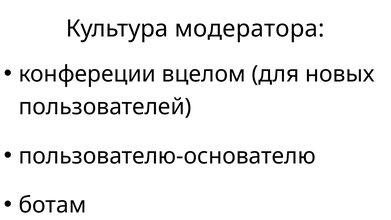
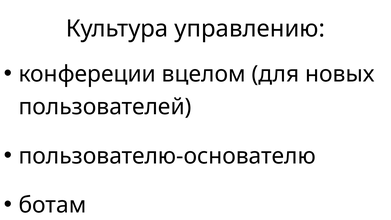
модератора: модератора -> управлению (250, 29)
